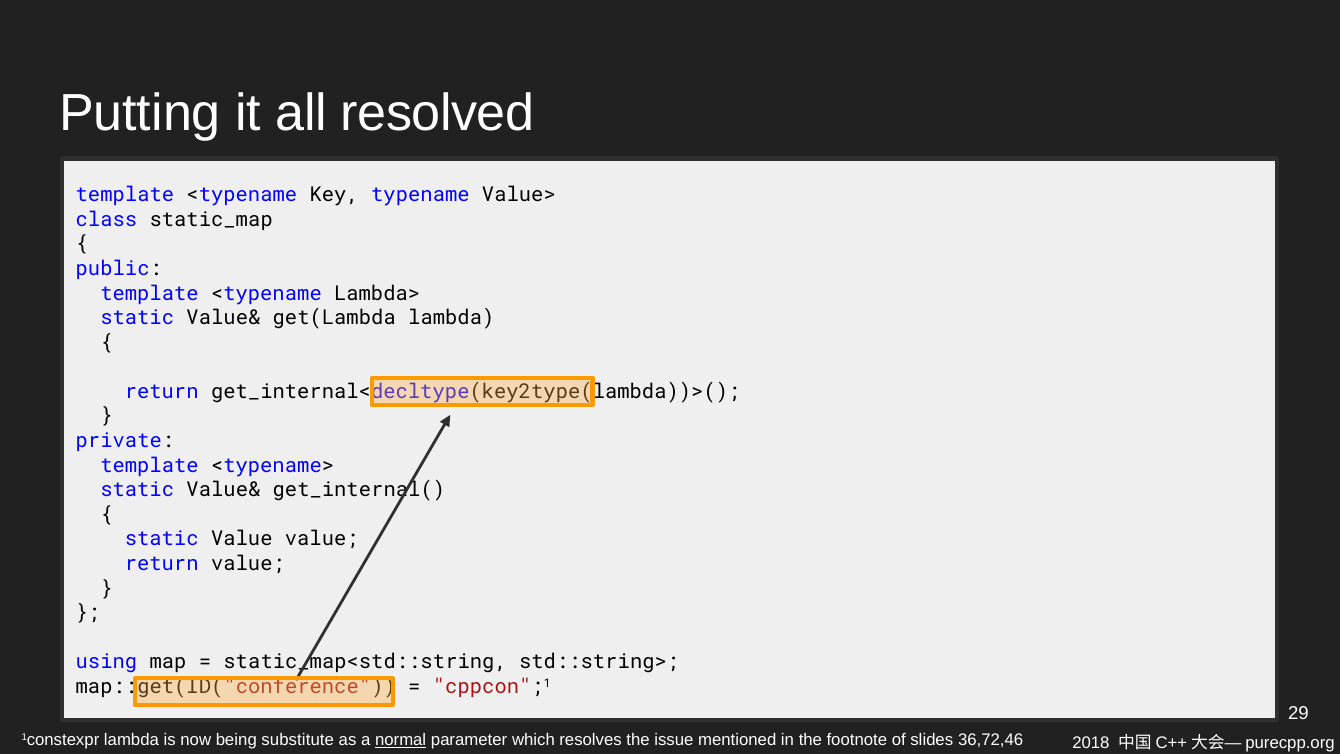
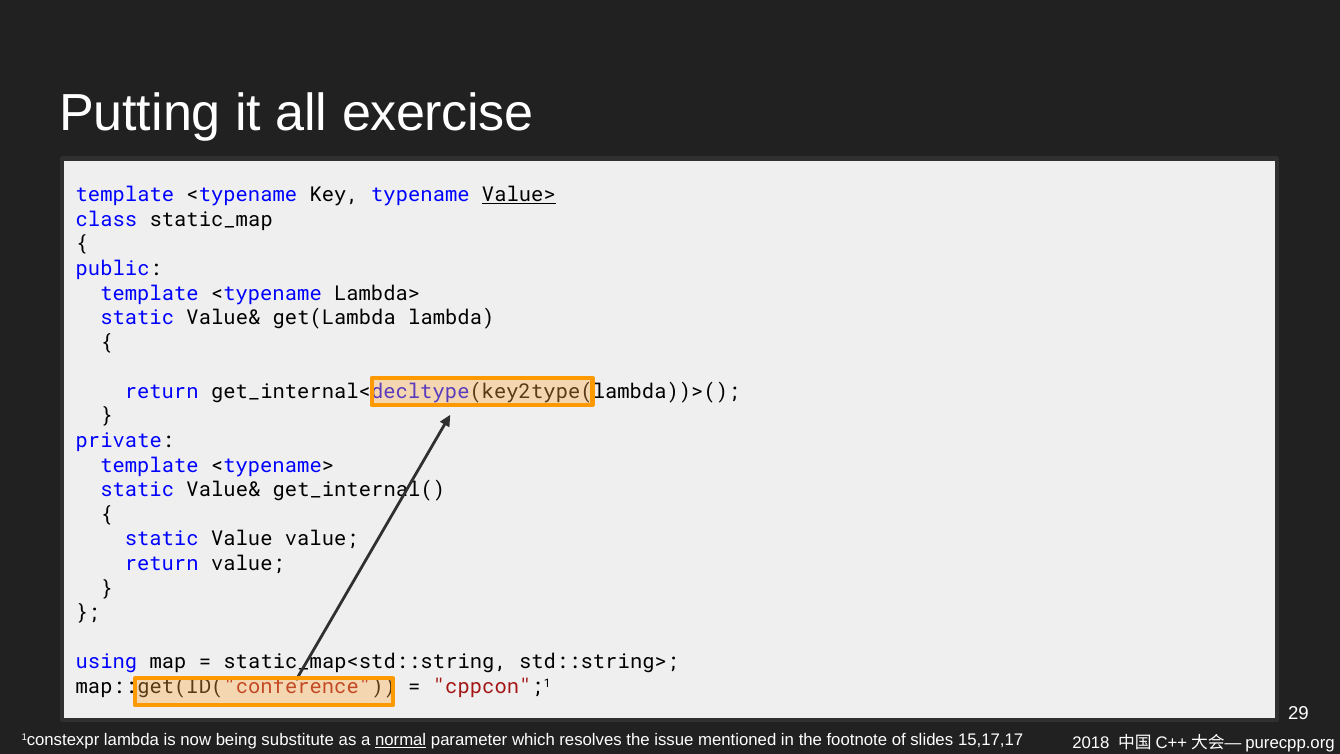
resolved: resolved -> exercise (438, 114)
Value> underline: none -> present (519, 195)
36,72,46: 36,72,46 -> 15,17,17 (991, 740)
